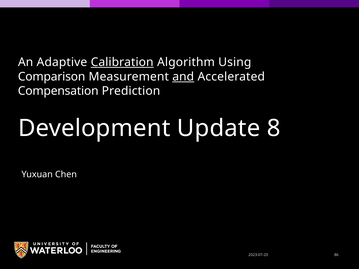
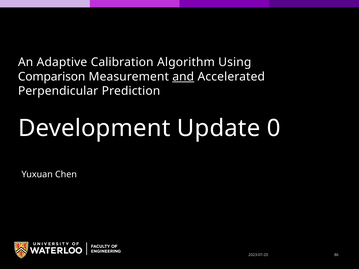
Calibration underline: present -> none (122, 62)
Compensation: Compensation -> Perpendicular (58, 91)
8: 8 -> 0 (274, 128)
